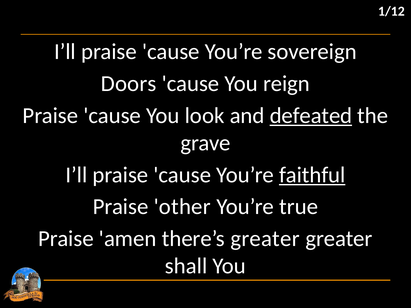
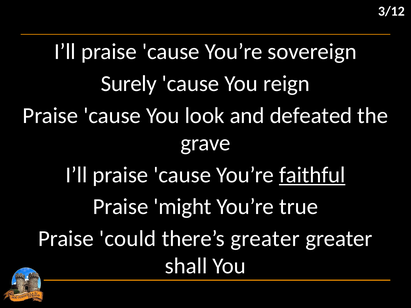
1/12: 1/12 -> 3/12 (391, 11)
Doors: Doors -> Surely (129, 84)
defeated underline: present -> none (311, 116)
other: other -> might (183, 207)
amen: amen -> could (128, 239)
